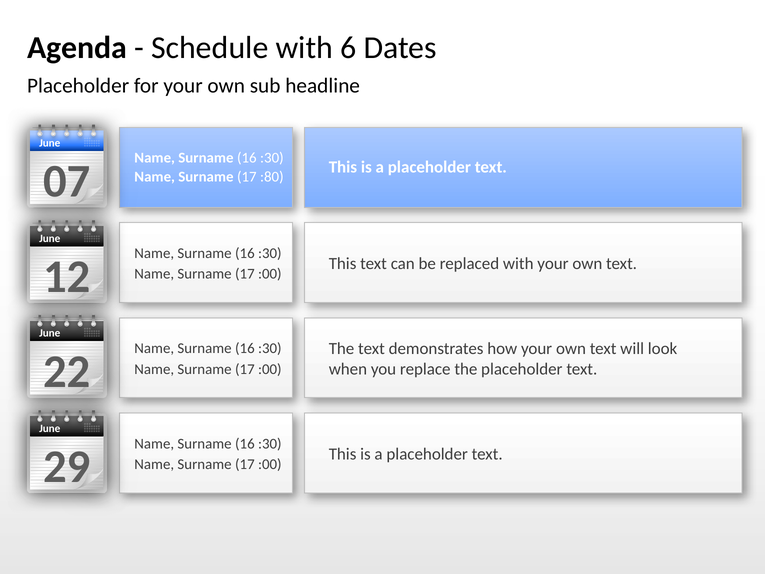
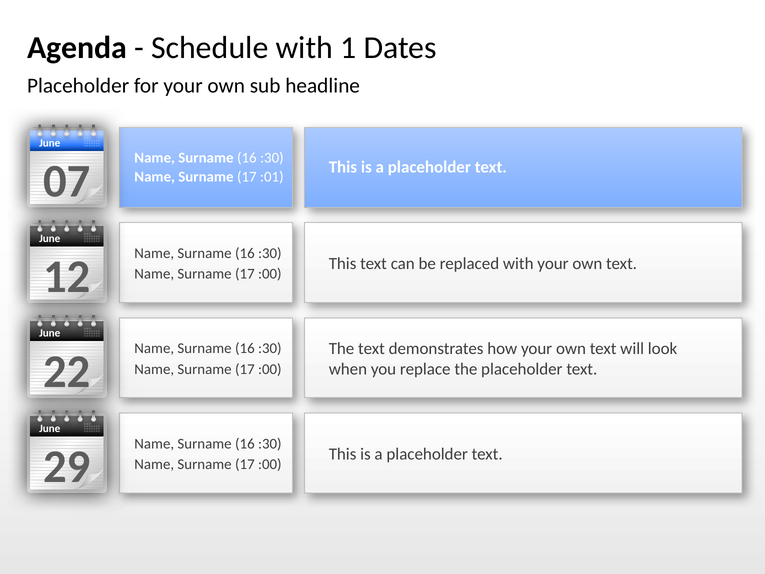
6: 6 -> 1 (348, 48)
:80: :80 -> :01 (272, 177)
